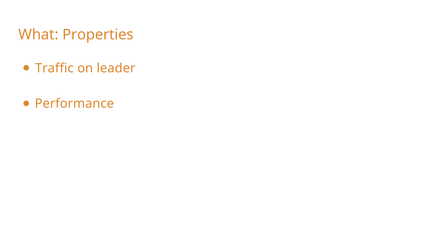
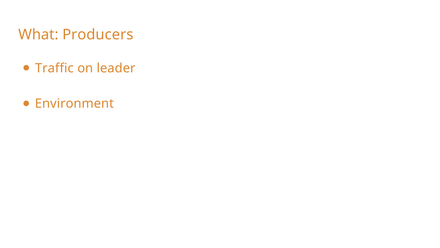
Properties: Properties -> Producers (98, 35)
Performance: Performance -> Environment (74, 103)
